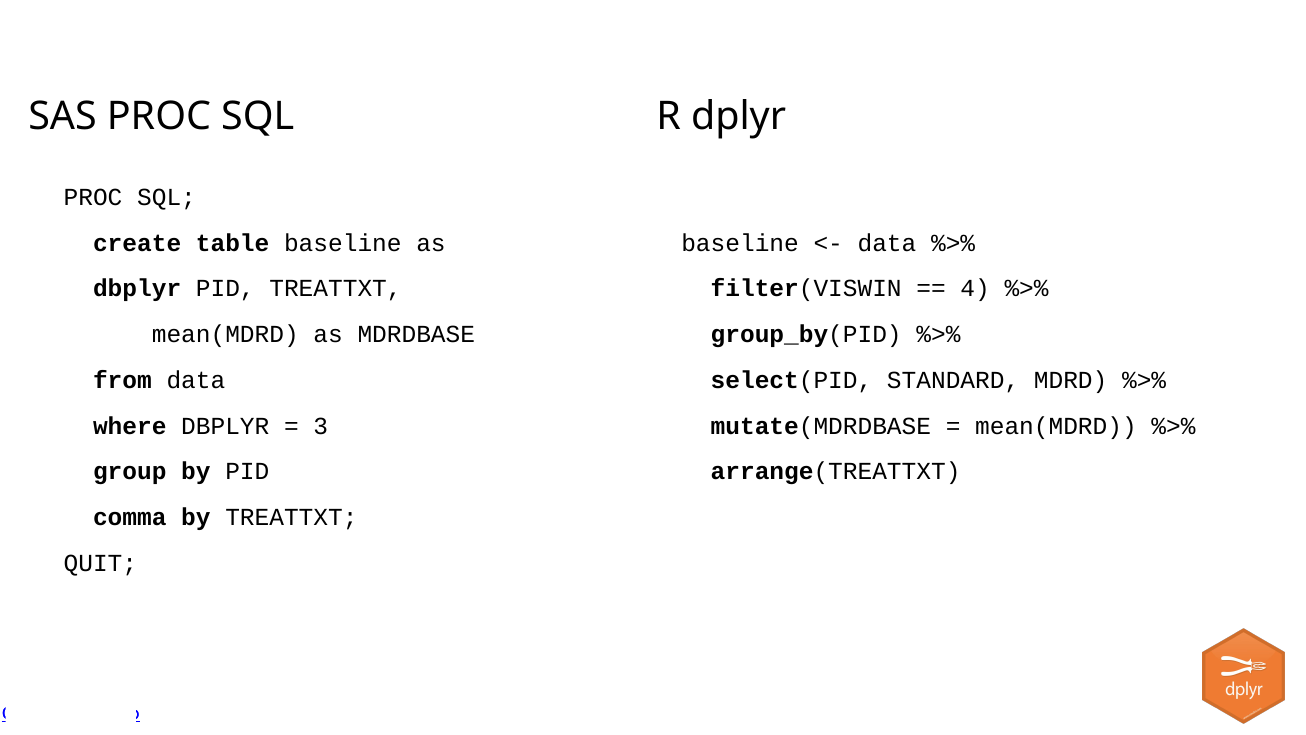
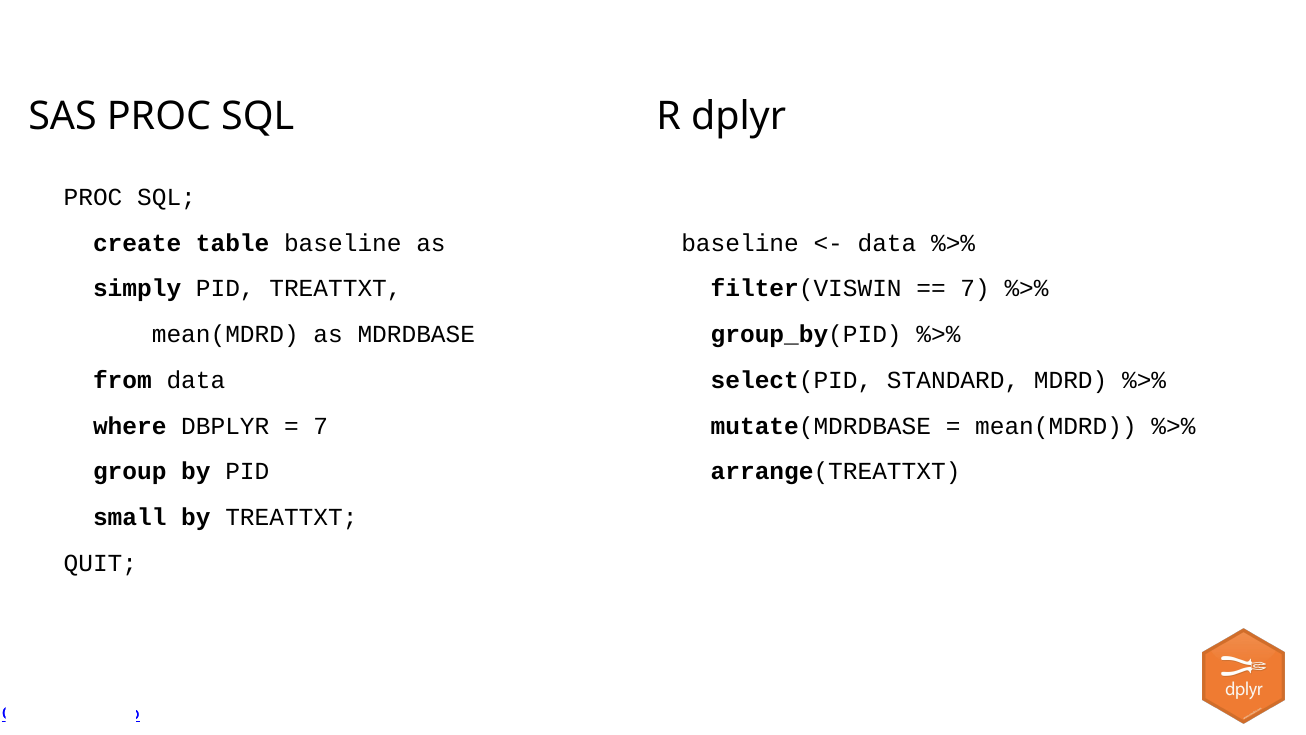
dbplyr: dbplyr -> simply (137, 289)
4: 4 -> 7 (975, 289)
3: 3 -> 7 (321, 426)
comma: comma -> small (130, 517)
